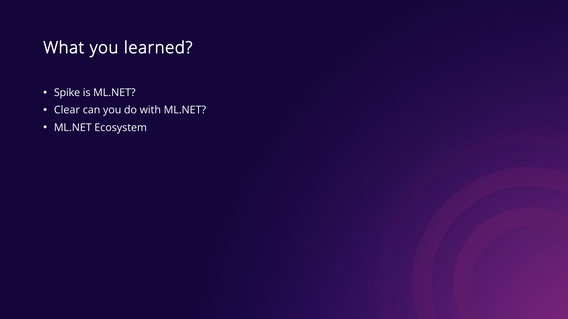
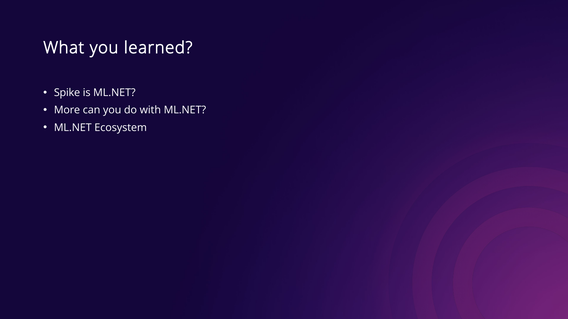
Clear: Clear -> More (67, 110)
